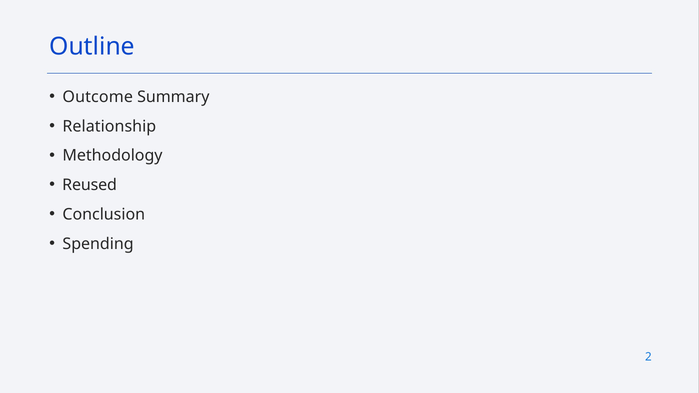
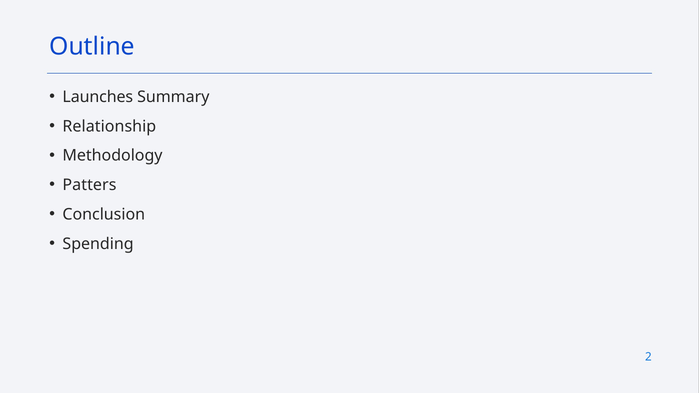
Outcome: Outcome -> Launches (98, 97)
Reused: Reused -> Patters (89, 185)
